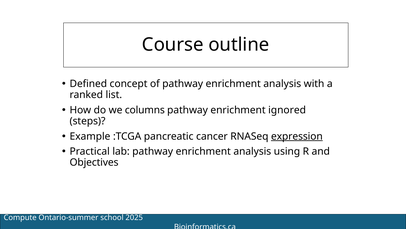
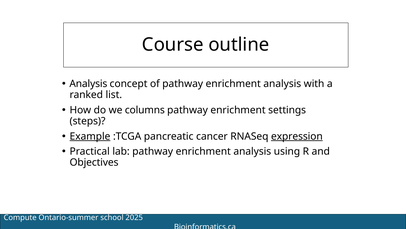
Defined: Defined -> Analysis (88, 84)
ignored: ignored -> settings (287, 110)
Example underline: none -> present (90, 136)
